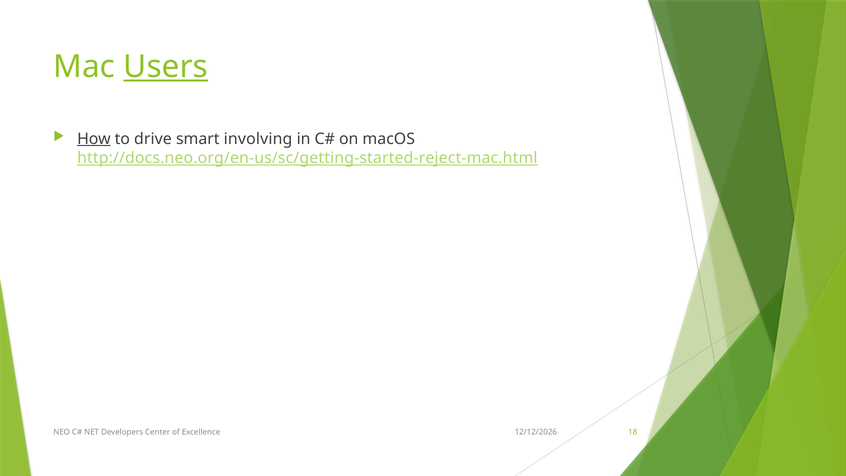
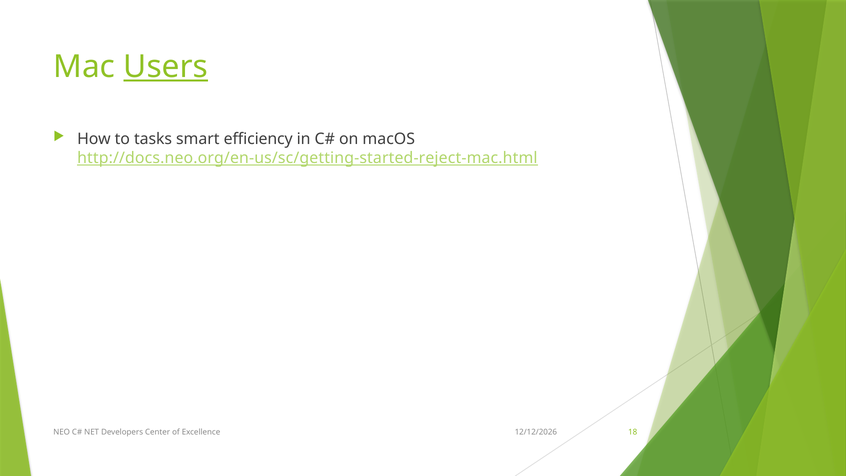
How underline: present -> none (94, 139)
drive: drive -> tasks (153, 139)
involving: involving -> efficiency (258, 139)
